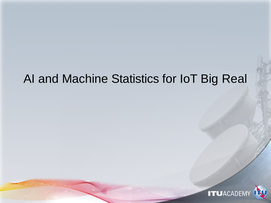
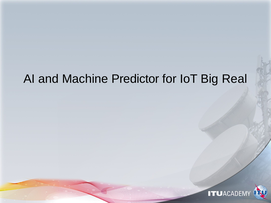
Statistics: Statistics -> Predictor (135, 79)
